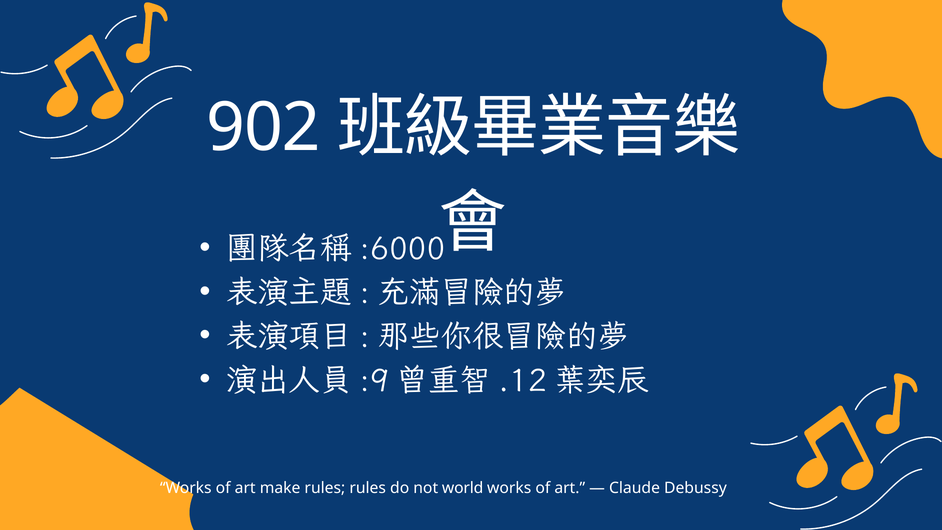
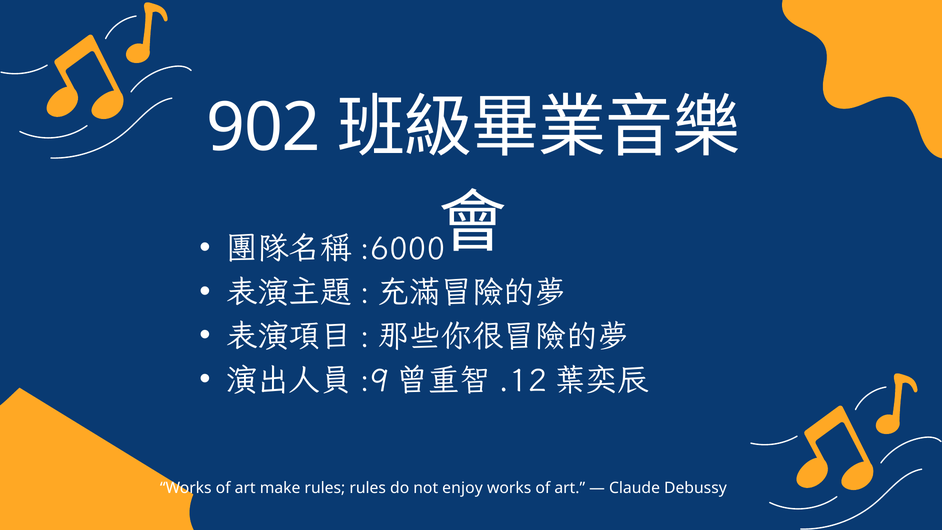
world: world -> enjoy (463, 488)
